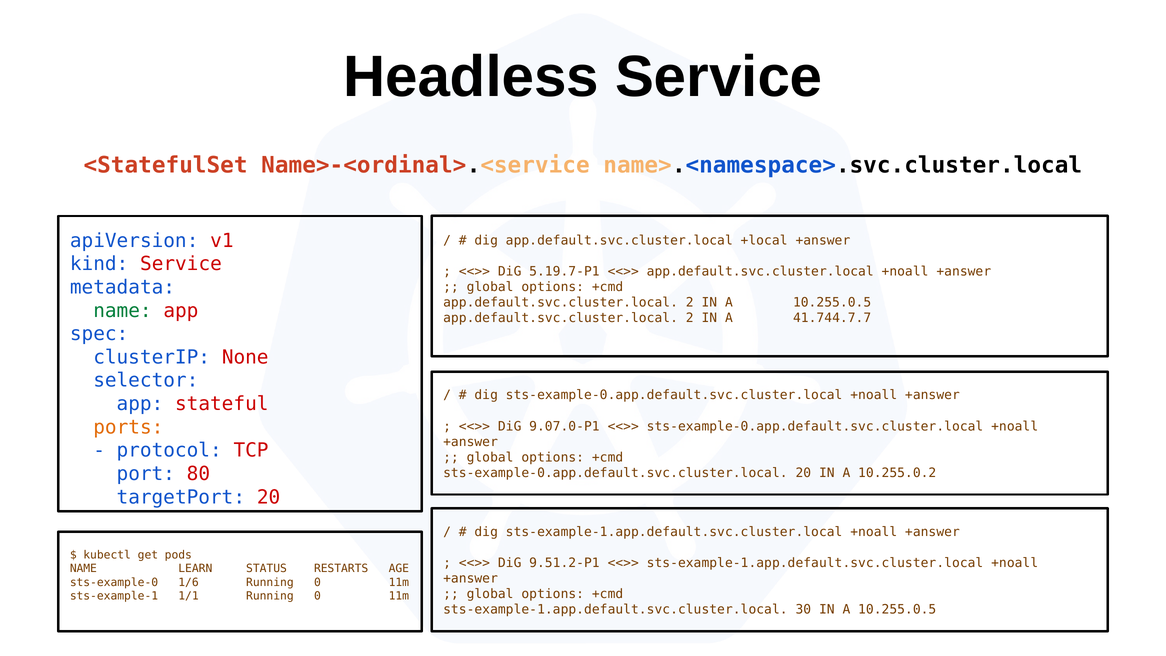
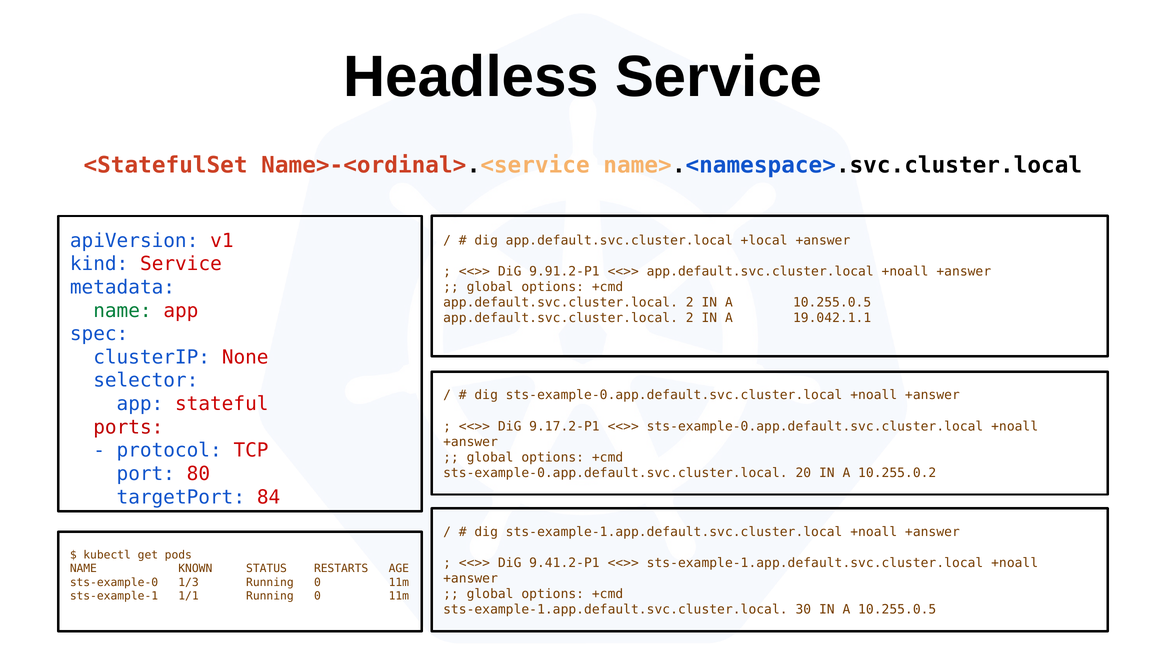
5.19.7-P1: 5.19.7-P1 -> 9.91.2-P1 (564, 271)
41.744.7.7: 41.744.7.7 -> 19.042.1.1 (832, 318)
ports colour: orange -> red (128, 427)
9.07.0-P1: 9.07.0-P1 -> 9.17.2-P1 (564, 426)
targetPort 20: 20 -> 84 (269, 497)
9.51.2-P1: 9.51.2-P1 -> 9.41.2-P1 (564, 563)
LEARN: LEARN -> KNOWN (195, 569)
1/6: 1/6 -> 1/3 (189, 582)
